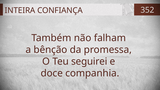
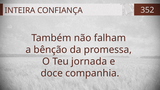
seguirei: seguirei -> jornada (89, 61)
